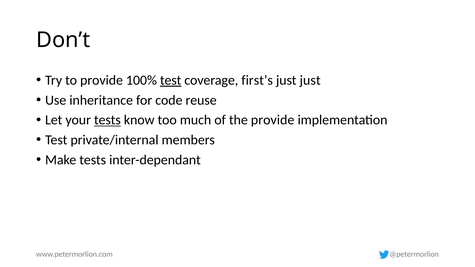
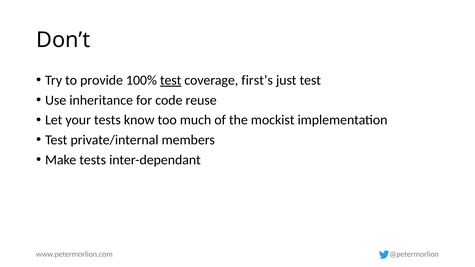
just just: just -> test (310, 80)
tests underline: present -> none (107, 120)
the provide: provide -> mockist (273, 120)
